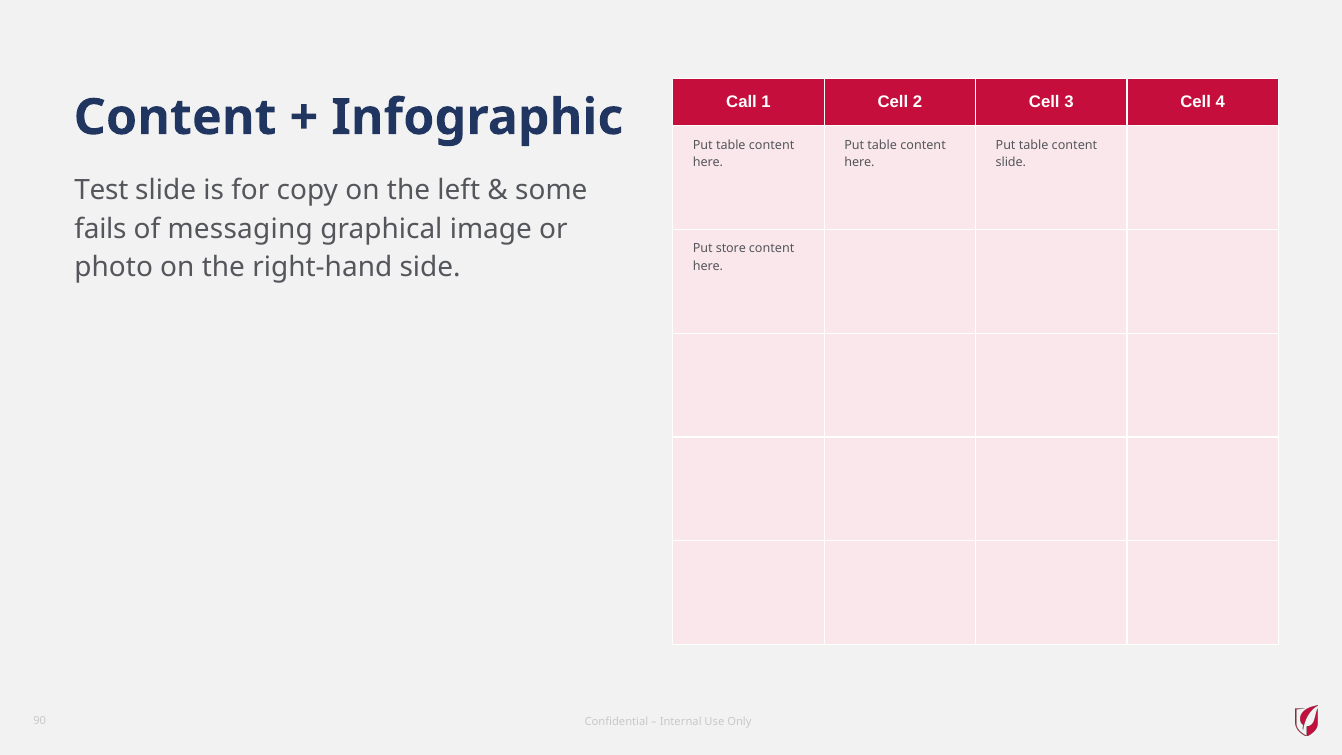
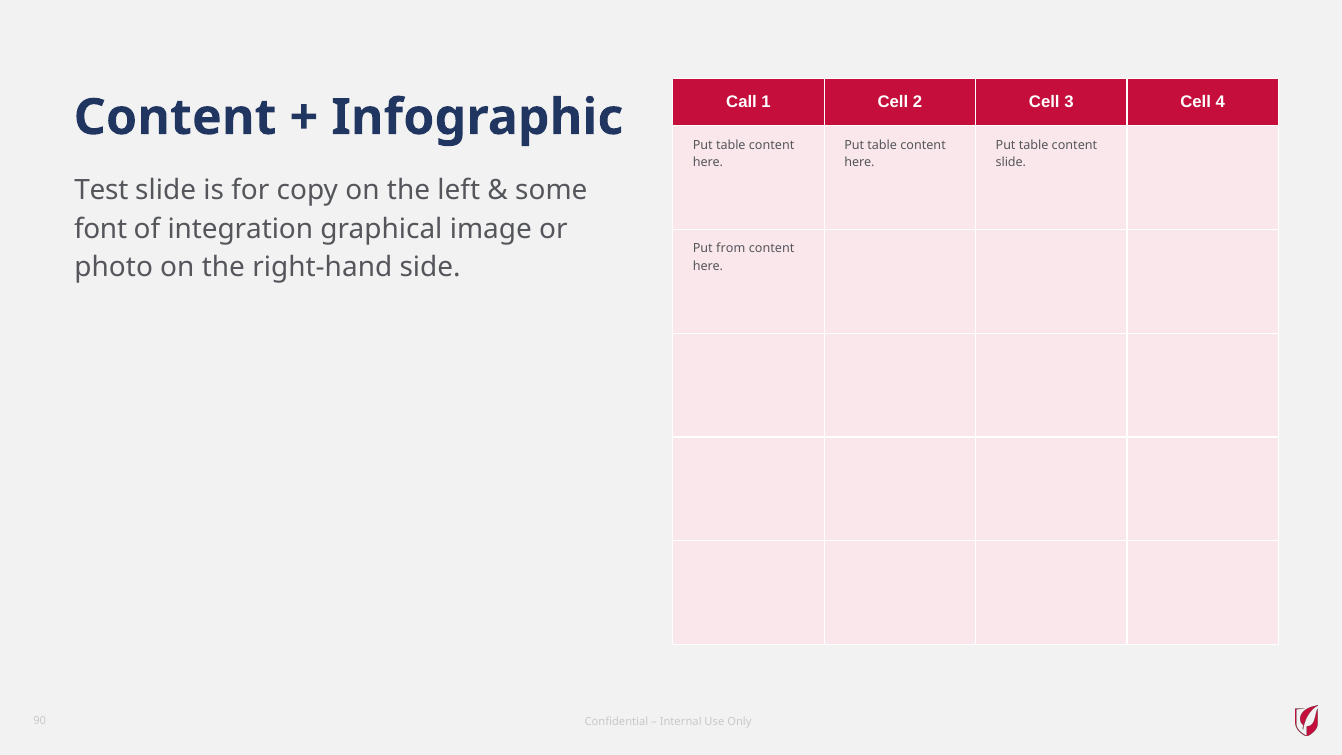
fails: fails -> font (101, 229)
messaging: messaging -> integration (240, 229)
store: store -> from (731, 249)
